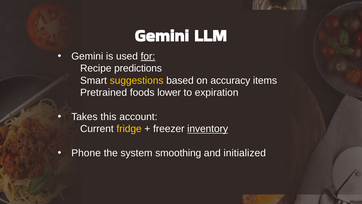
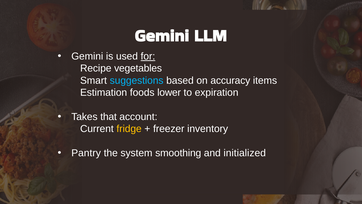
predictions: predictions -> vegetables (138, 68)
suggestions colour: yellow -> light blue (137, 80)
Pretrained: Pretrained -> Estimation (104, 92)
this: this -> that (109, 117)
inventory underline: present -> none (208, 129)
Phone: Phone -> Pantry (86, 153)
